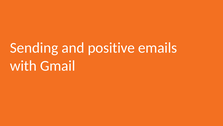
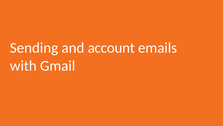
positive: positive -> account (111, 48)
